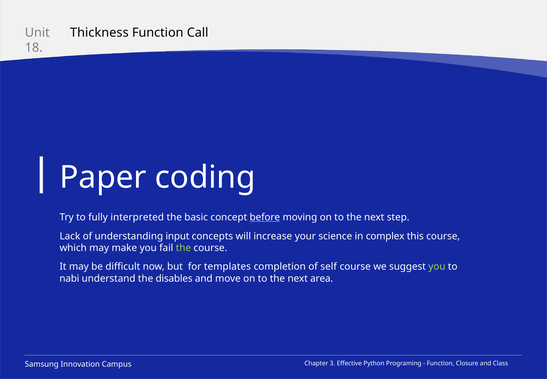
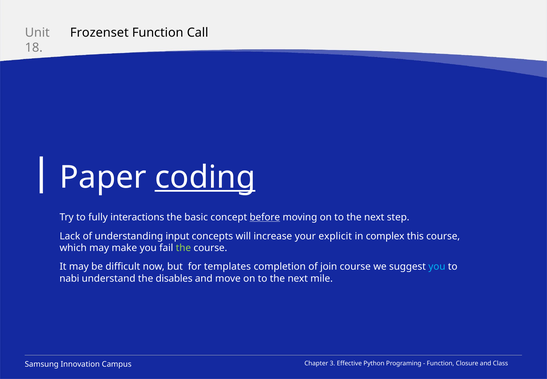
Thickness: Thickness -> Frozenset (99, 32)
coding underline: none -> present (205, 177)
interpreted: interpreted -> interactions (137, 217)
science: science -> explicit (335, 236)
self: self -> join (329, 266)
you colour: light green -> light blue (437, 266)
area: area -> mile (322, 278)
